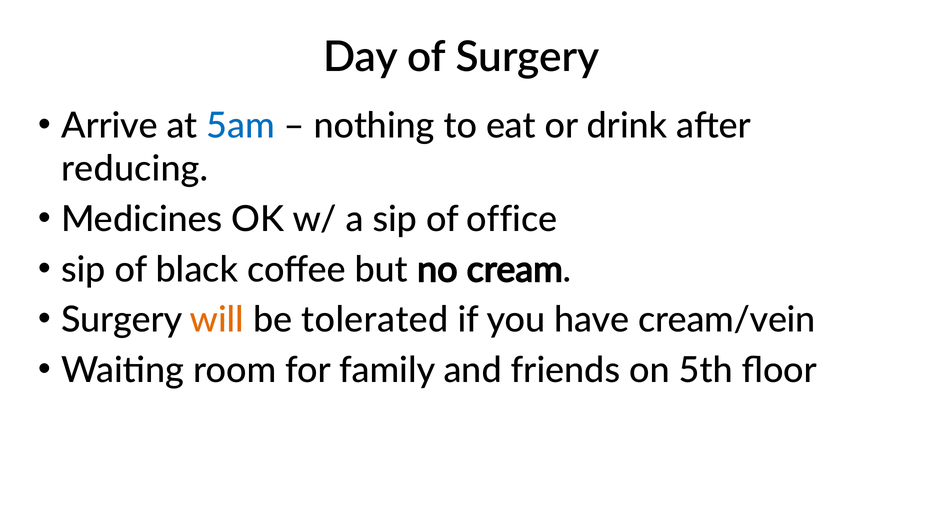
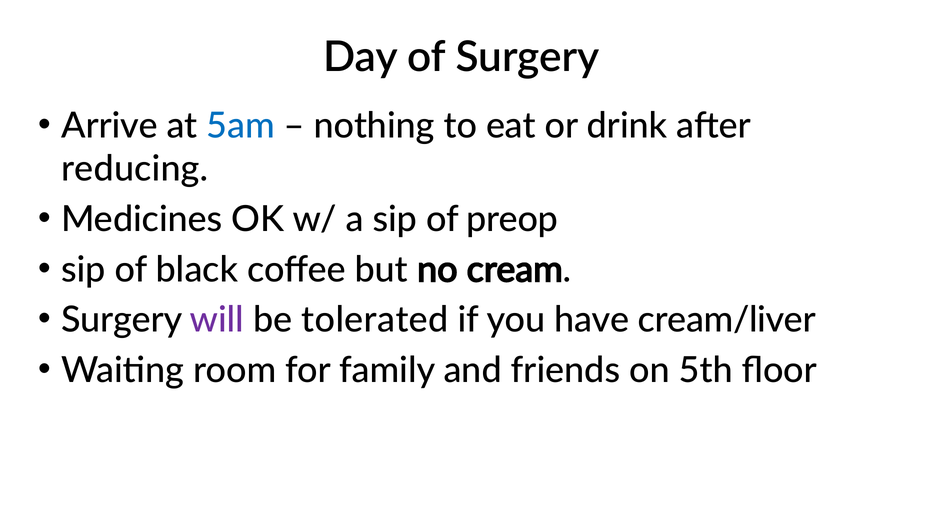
office: office -> preop (512, 219)
will colour: orange -> purple (217, 320)
cream/vein: cream/vein -> cream/liver (727, 320)
